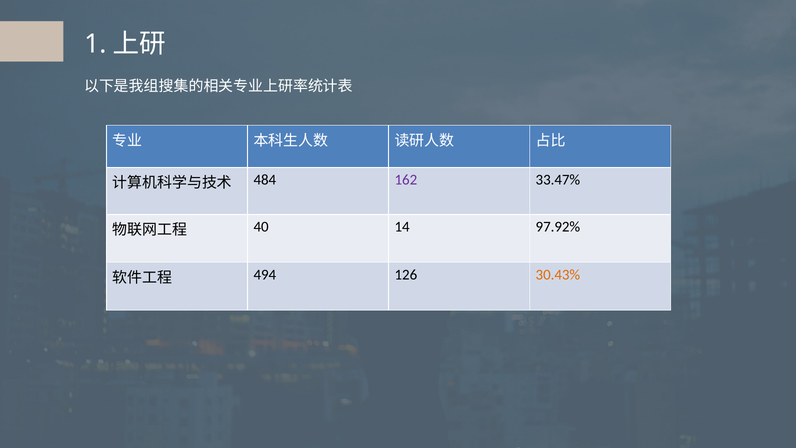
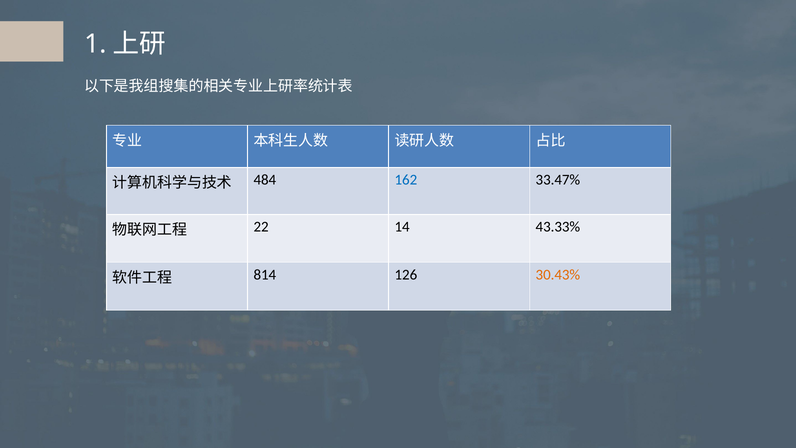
162 colour: purple -> blue (406, 180)
40: 40 -> 22 (261, 227)
97.92%: 97.92% -> 43.33% (558, 227)
494: 494 -> 814 (265, 275)
